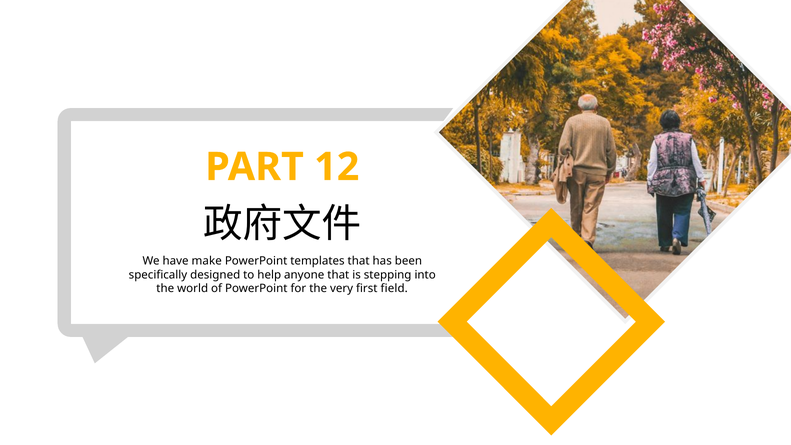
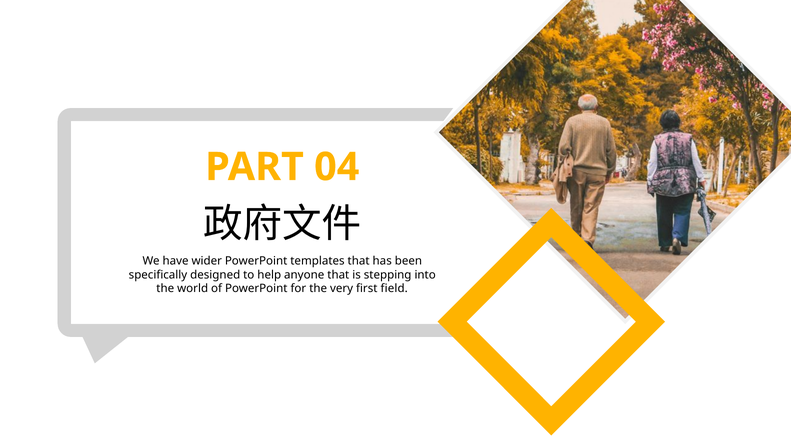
12: 12 -> 04 (337, 167)
make: make -> wider (207, 261)
